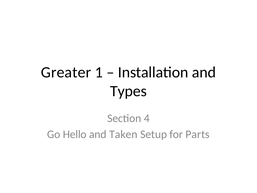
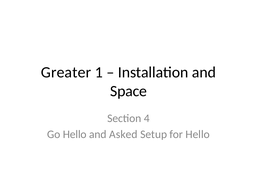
Types: Types -> Space (129, 91)
Taken: Taken -> Asked (123, 134)
for Parts: Parts -> Hello (198, 134)
